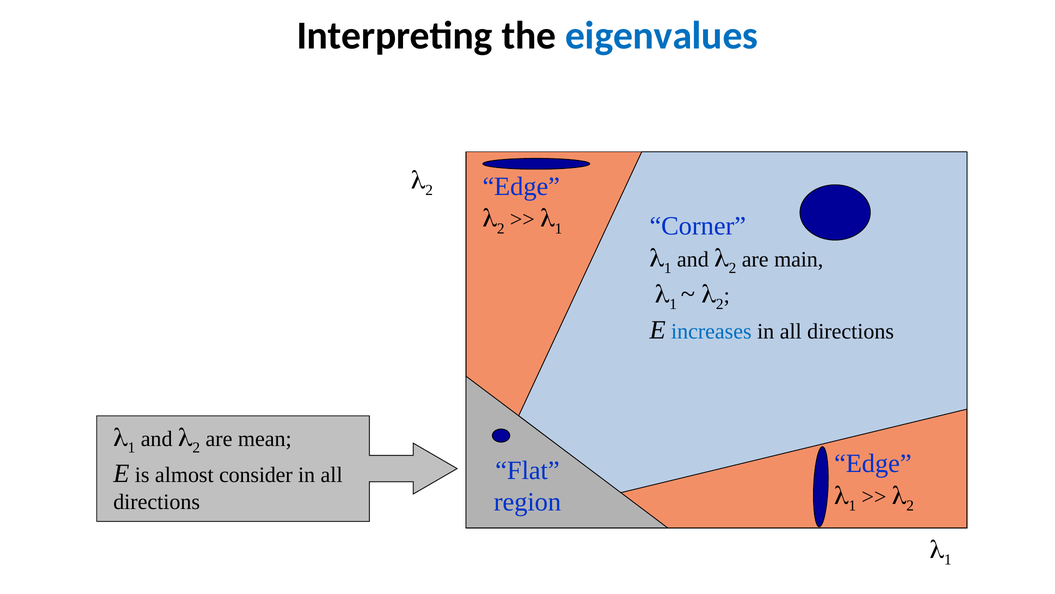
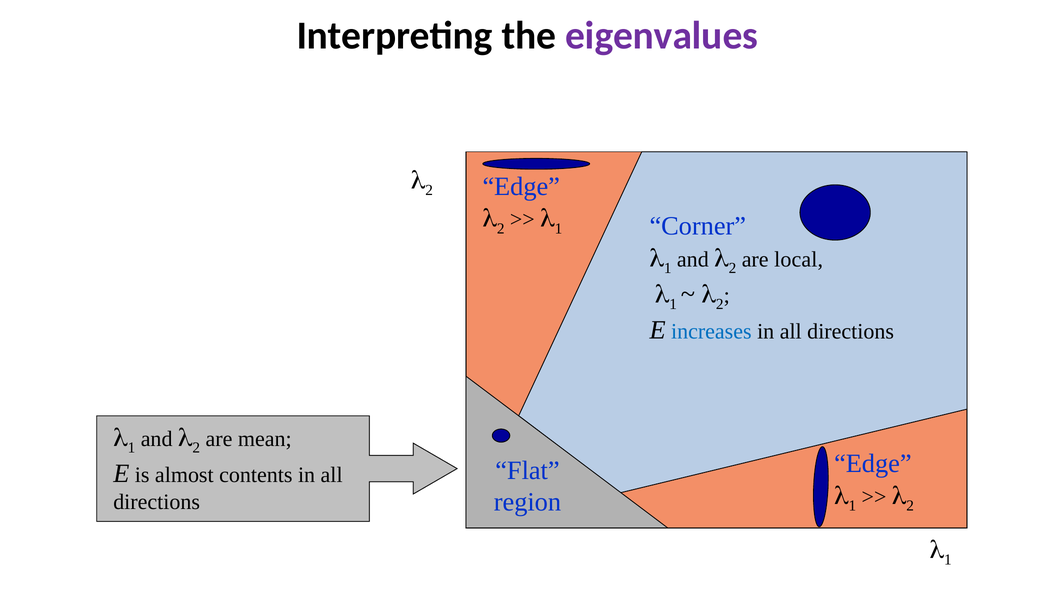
eigenvalues colour: blue -> purple (662, 36)
main: main -> local (799, 259)
consider: consider -> contents (256, 474)
